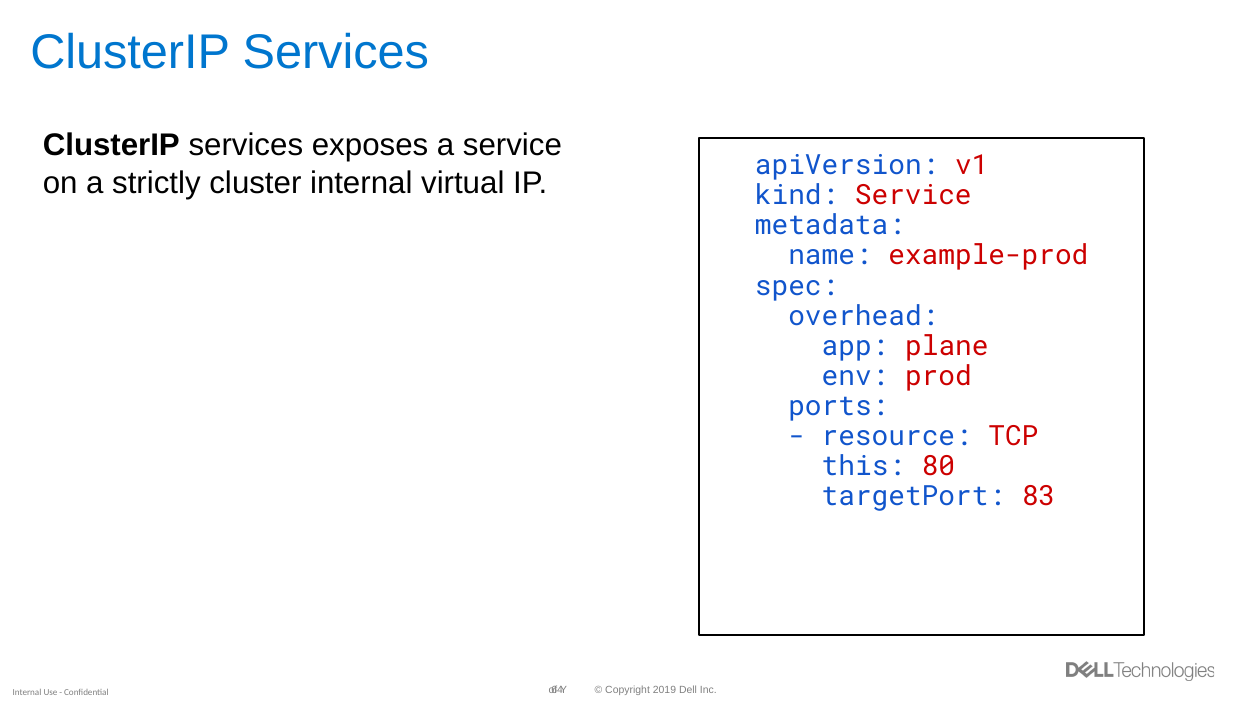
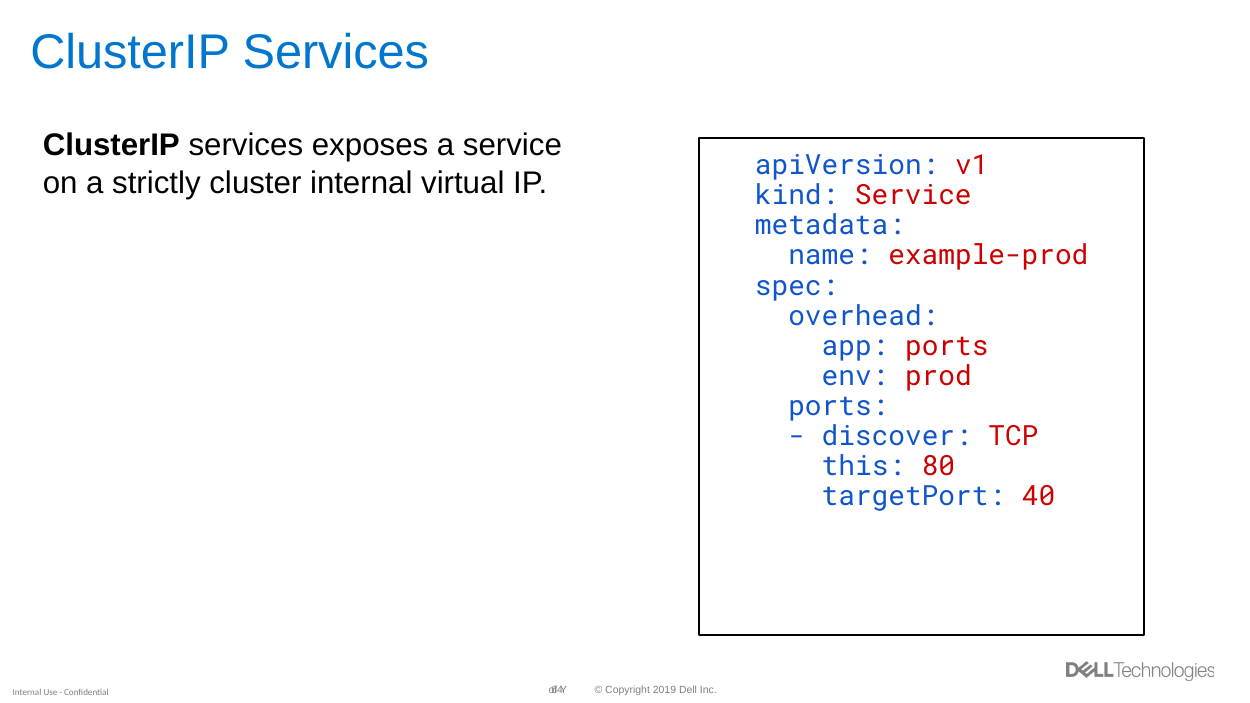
app plane: plane -> ports (947, 346)
resource: resource -> discover (897, 436)
83: 83 -> 40 (1039, 496)
